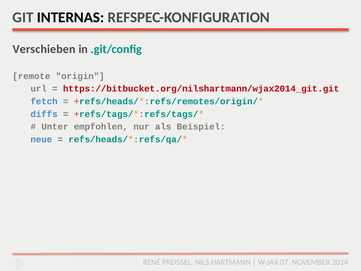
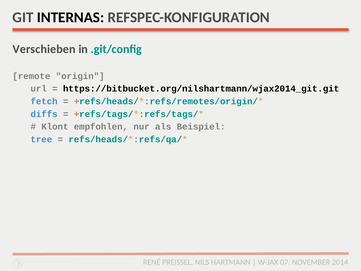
https://bitbucket.org/nilshartmann/wjax2014_git.git colour: red -> black (201, 89)
Unter: Unter -> Klont (55, 127)
neue: neue -> tree (41, 139)
